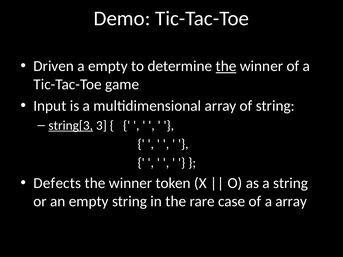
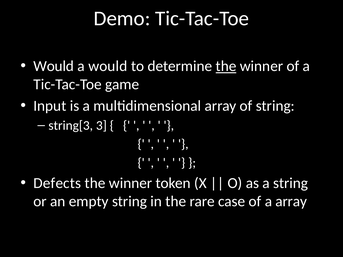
Driven: Driven -> Would (54, 66)
a empty: empty -> would (108, 66)
string[3 underline: present -> none (71, 126)
